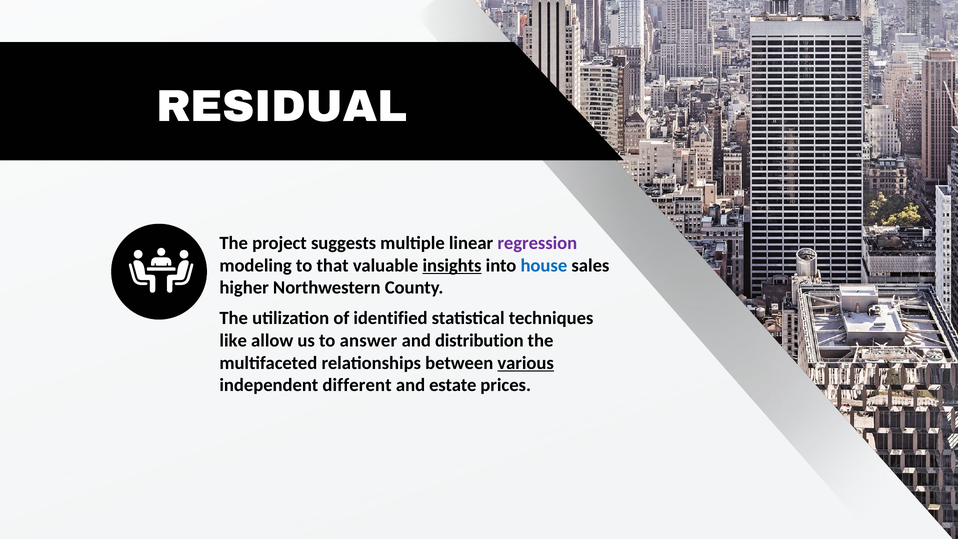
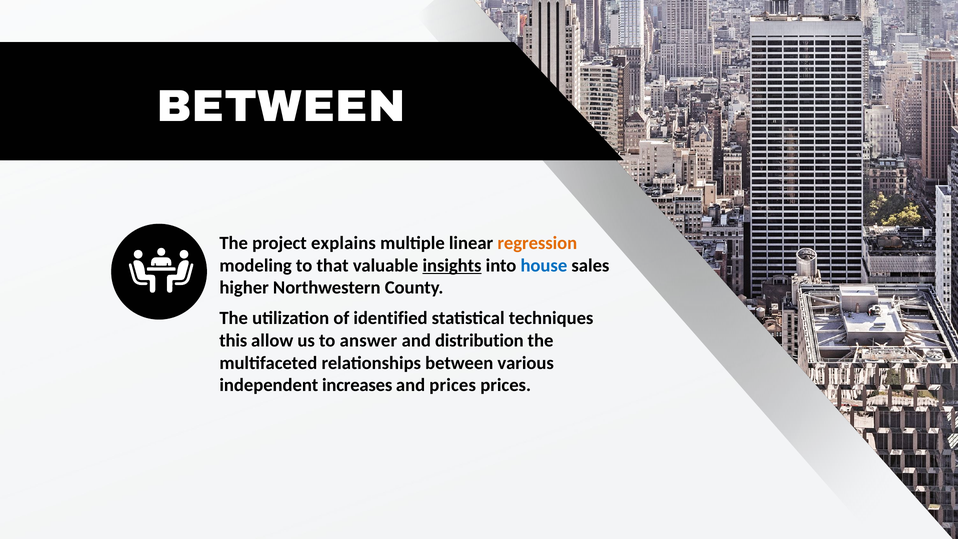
RESIDUAL: RESIDUAL -> BETWEEN (281, 106)
suggests: suggests -> explains (343, 243)
regression colour: purple -> orange (537, 243)
like: like -> this (233, 340)
various underline: present -> none (526, 363)
different: different -> increases (357, 385)
and estate: estate -> prices (453, 385)
